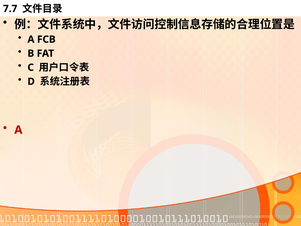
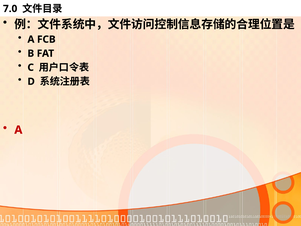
7.7: 7.7 -> 7.0 (10, 9)
